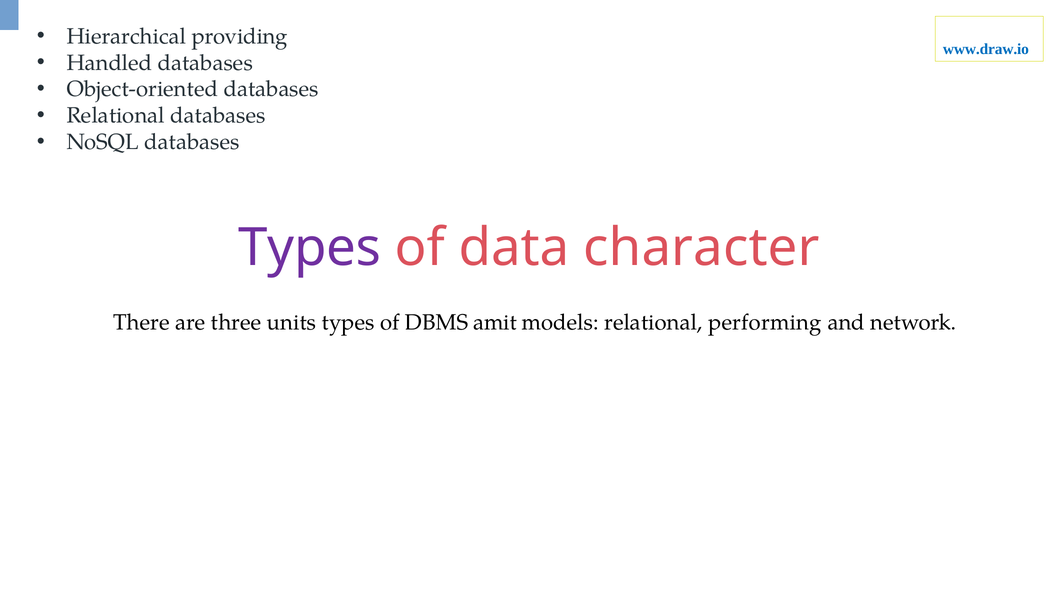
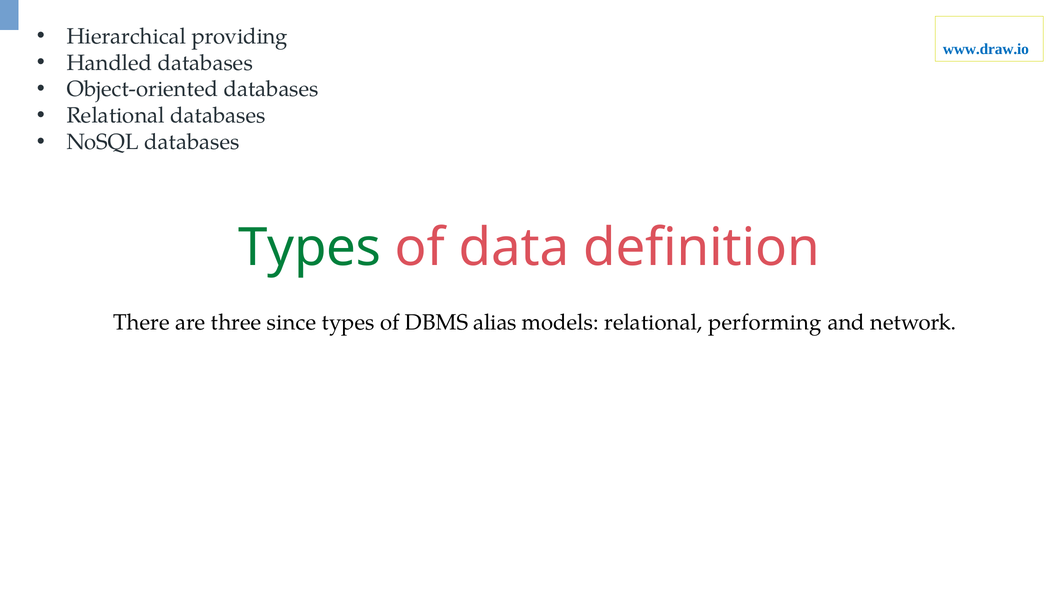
Types colour: purple -> green (310, 248)
character: character -> definition (702, 248)
units: units -> since (292, 322)
amit: amit -> alias (495, 322)
